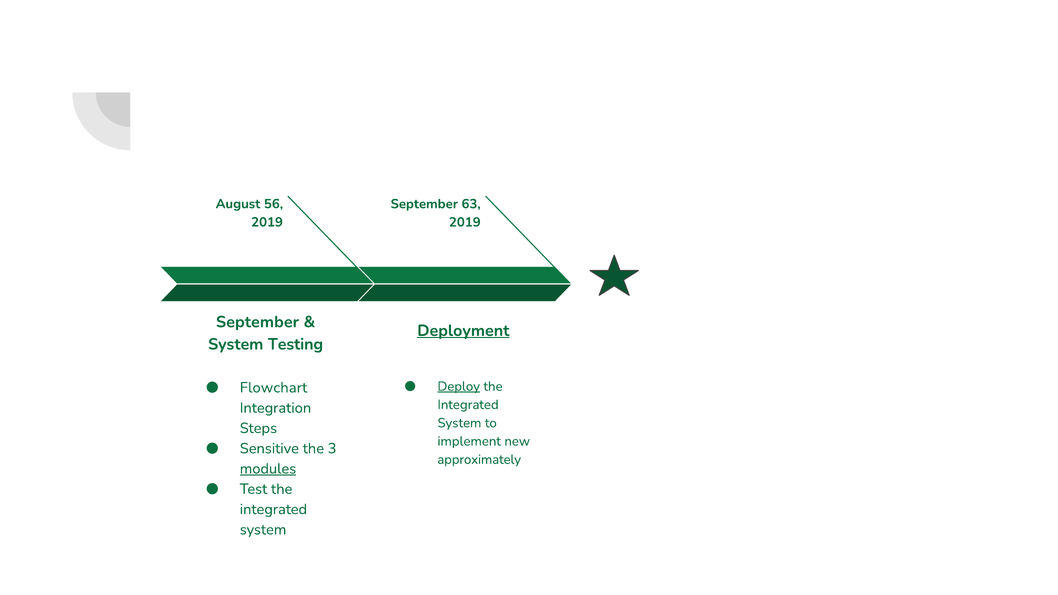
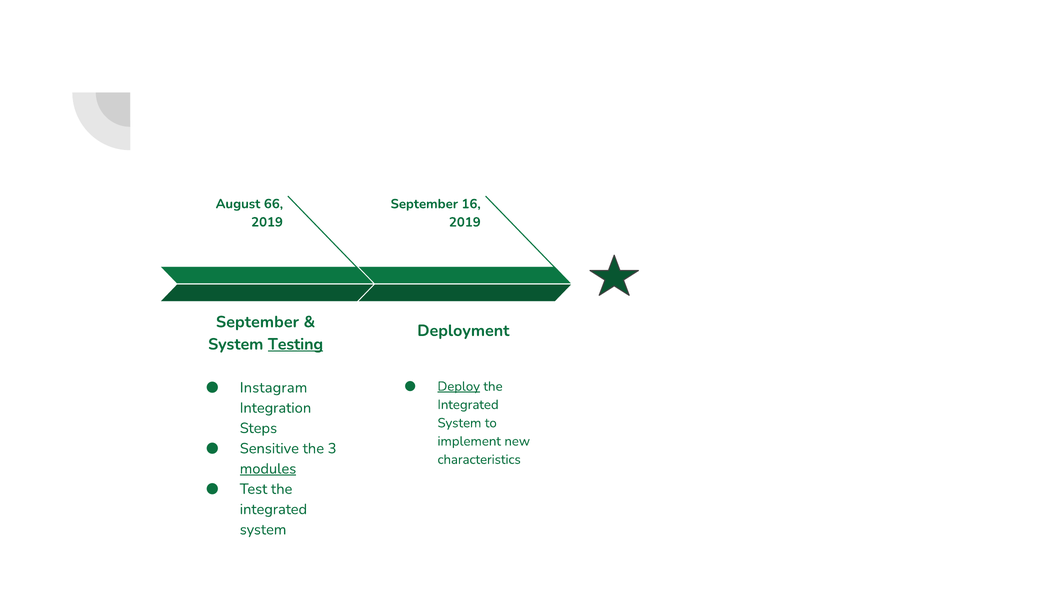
56: 56 -> 66 (273, 204)
63: 63 -> 16 (471, 204)
Deployment underline: present -> none (463, 331)
Testing underline: none -> present (295, 344)
Flowchart: Flowchart -> Instagram (274, 388)
approximately: approximately -> characteristics (479, 460)
